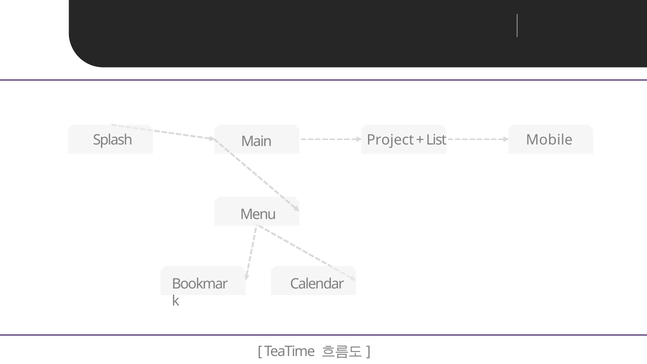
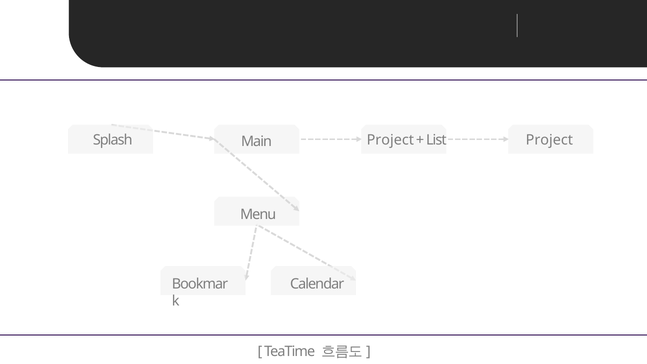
List Mobile: Mobile -> Project (549, 140)
